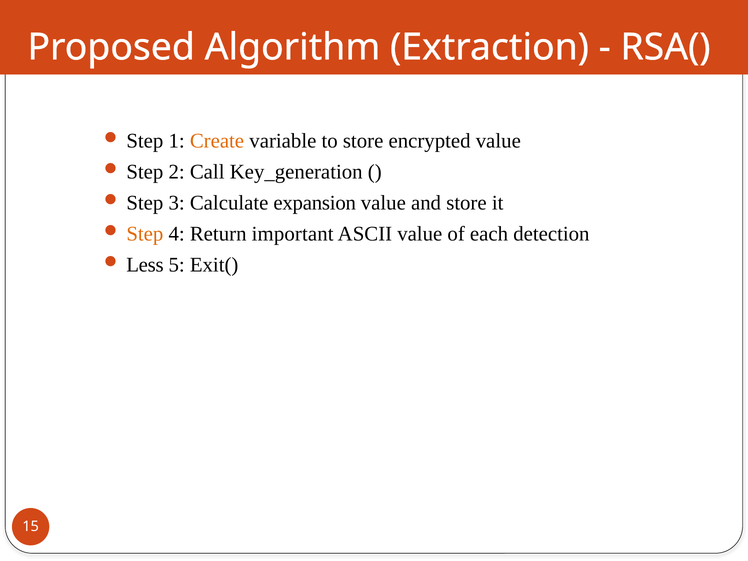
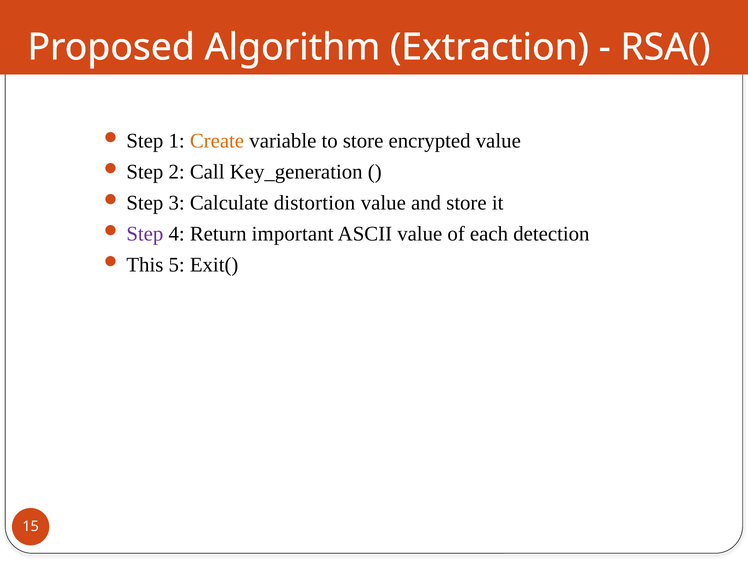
expansion: expansion -> distortion (315, 203)
Step colour: orange -> purple (145, 234)
Less: Less -> This (145, 265)
